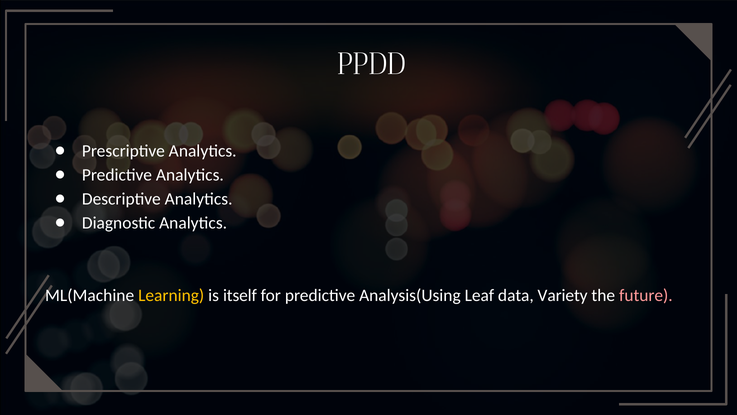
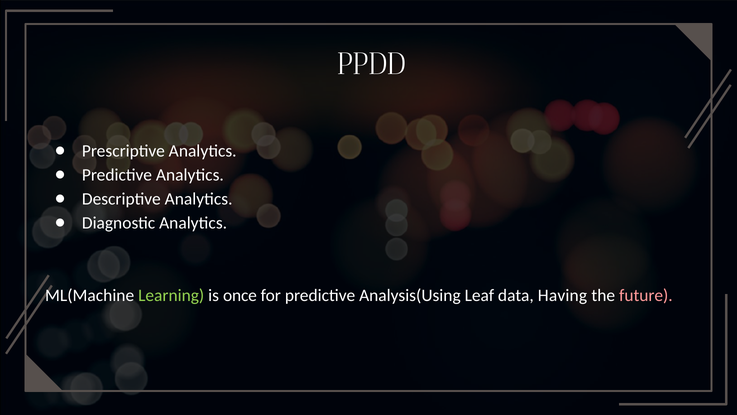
Learning colour: yellow -> light green (171, 295)
itself: itself -> once (240, 295)
Variety: Variety -> Having (562, 295)
